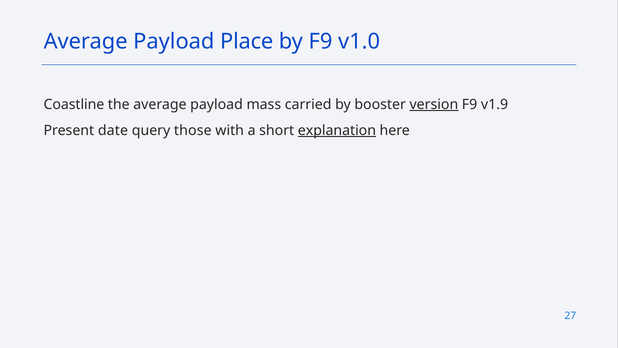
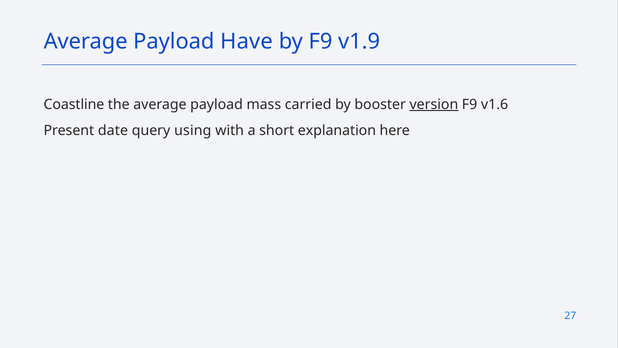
Place: Place -> Have (246, 41)
v1.0: v1.0 -> v1.9 (359, 41)
v1.9: v1.9 -> v1.6 (495, 104)
those: those -> using (193, 130)
explanation underline: present -> none (337, 130)
